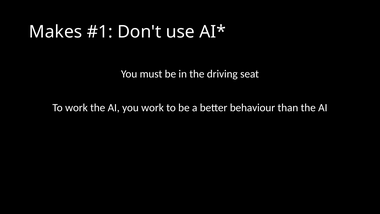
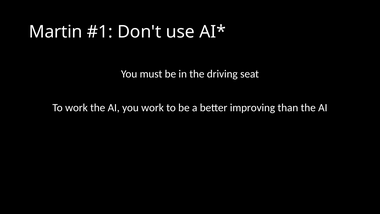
Makes: Makes -> Martin (56, 32)
behaviour: behaviour -> improving (253, 108)
